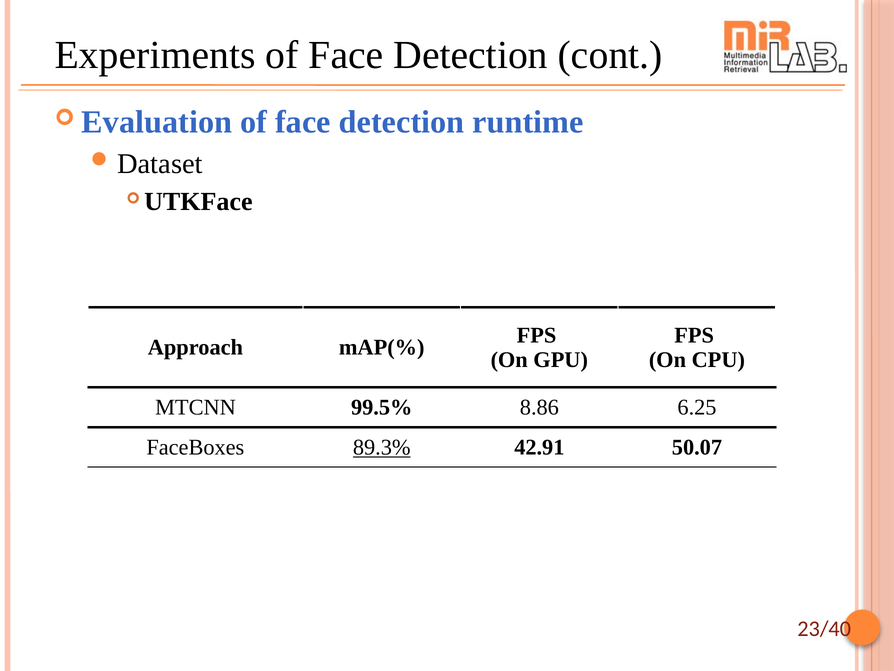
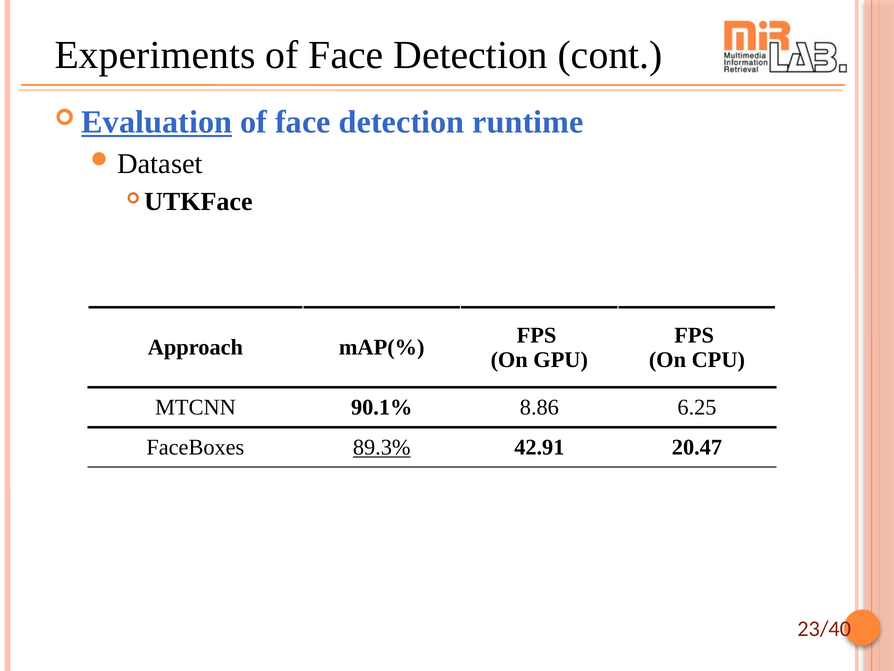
Evaluation underline: none -> present (157, 122)
99.5%: 99.5% -> 90.1% (382, 407)
50.07: 50.07 -> 20.47 (697, 447)
